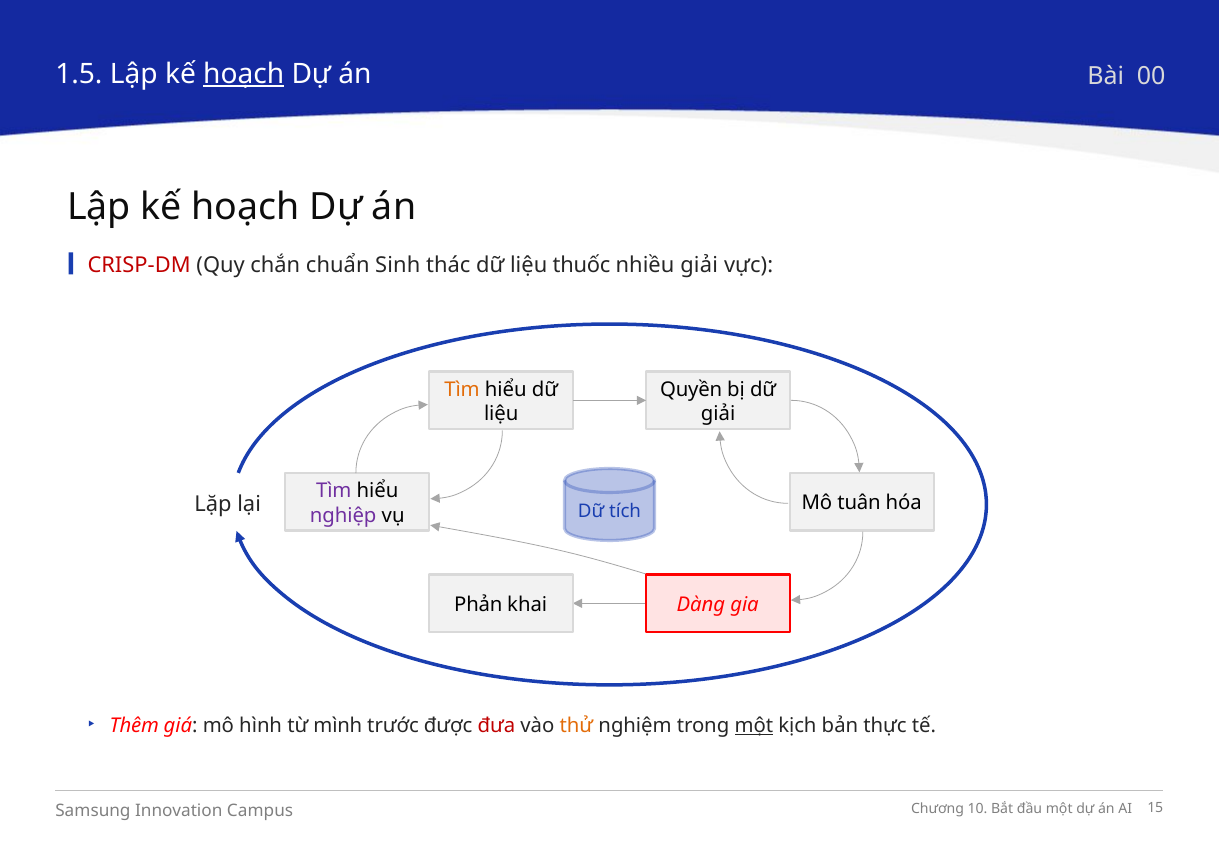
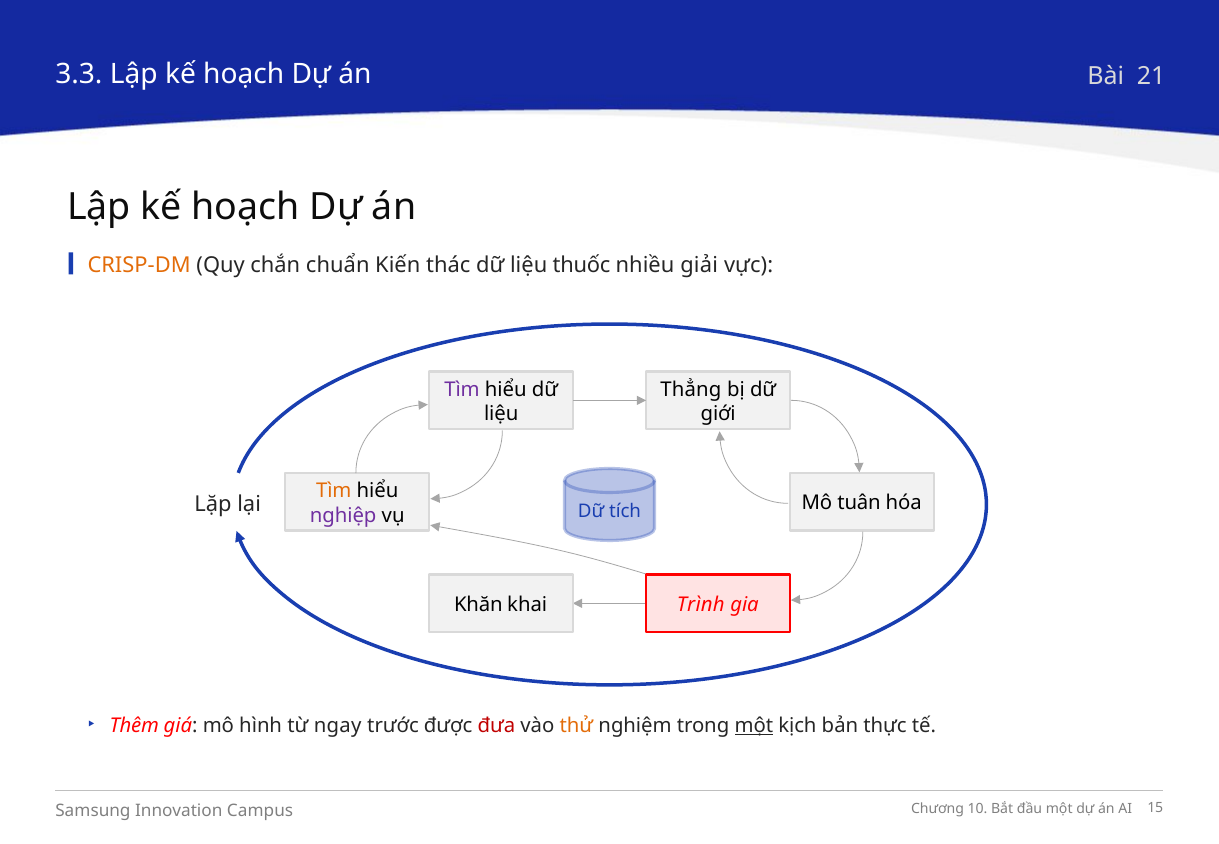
1.5: 1.5 -> 3.3 (79, 74)
hoạch underline: present -> none (244, 74)
00: 00 -> 21 (1151, 76)
CRISP-DM colour: red -> orange (139, 266)
Sinh: Sinh -> Kiến (398, 266)
Tìm colour: orange -> purple (462, 390)
Quyền: Quyền -> Thẳng (691, 390)
giải: giải -> giới (718, 414)
Tìm colour: purple -> orange (334, 491)
Phản: Phản -> Khăn (478, 605)
Dàng: Dàng -> Trình (701, 605)
mình: mình -> ngay (338, 726)
